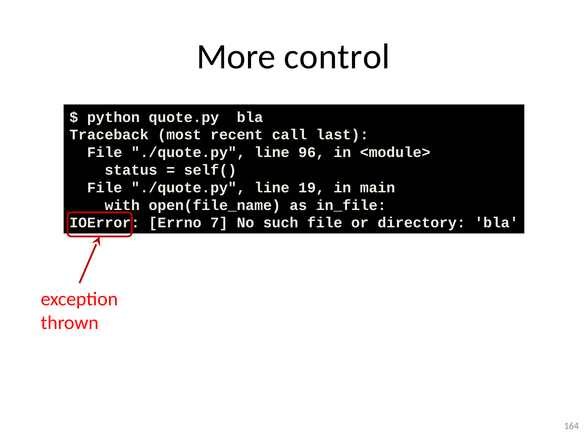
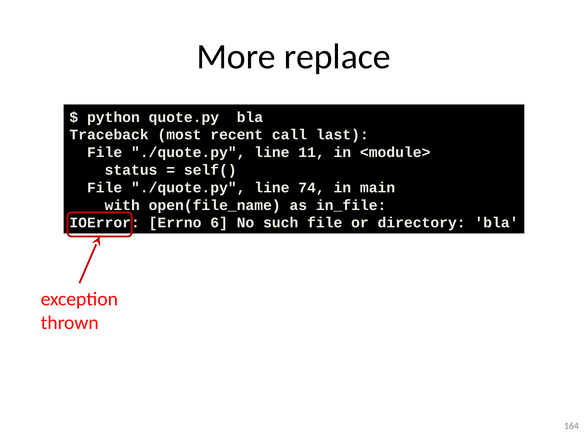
control: control -> replace (337, 57)
96: 96 -> 11 (312, 152)
19: 19 -> 74 (312, 188)
7: 7 -> 6 (219, 223)
